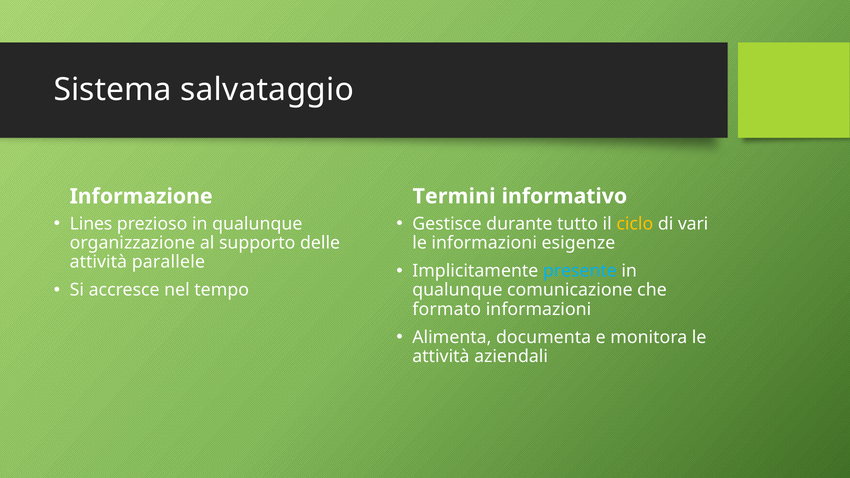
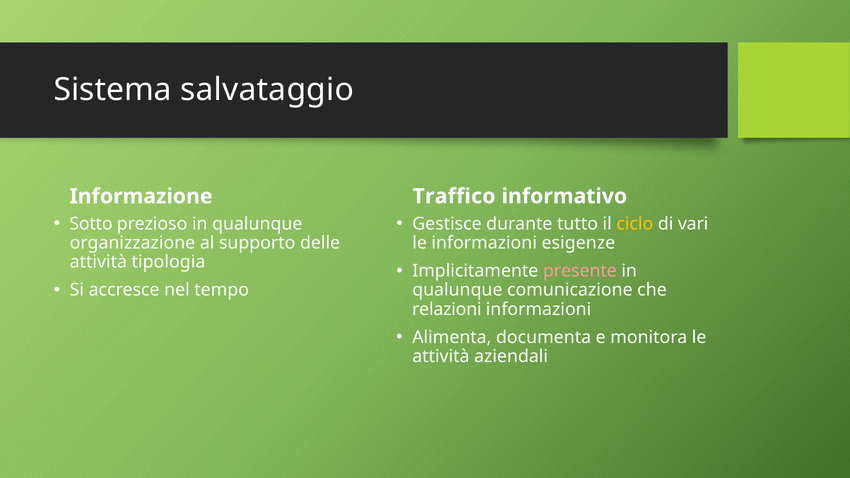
Termini: Termini -> Traffico (454, 196)
Lines: Lines -> Sotto (91, 224)
parallele: parallele -> tipologia (168, 262)
presente colour: light blue -> pink (580, 271)
formato: formato -> relazioni (447, 309)
